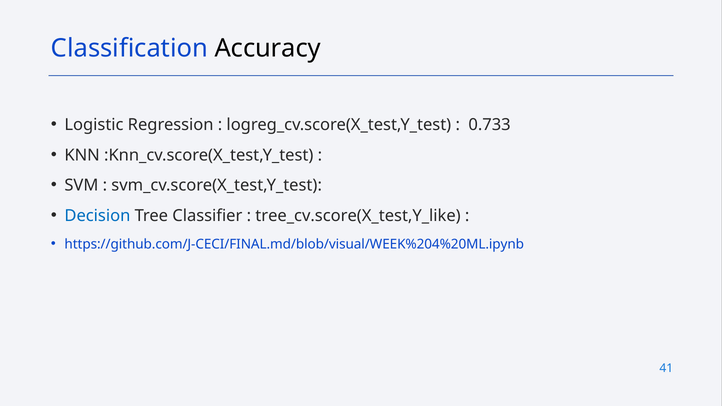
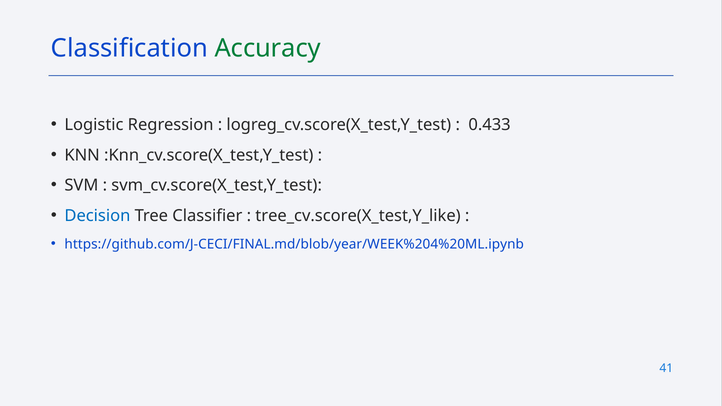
Accuracy colour: black -> green (268, 48)
0.733: 0.733 -> 0.433 (490, 125)
https://github.com/J-CECI/FINAL.md/blob/visual/WEEK%204%20ML.ipynb: https://github.com/J-CECI/FINAL.md/blob/visual/WEEK%204%20ML.ipynb -> https://github.com/J-CECI/FINAL.md/blob/year/WEEK%204%20ML.ipynb (294, 244)
